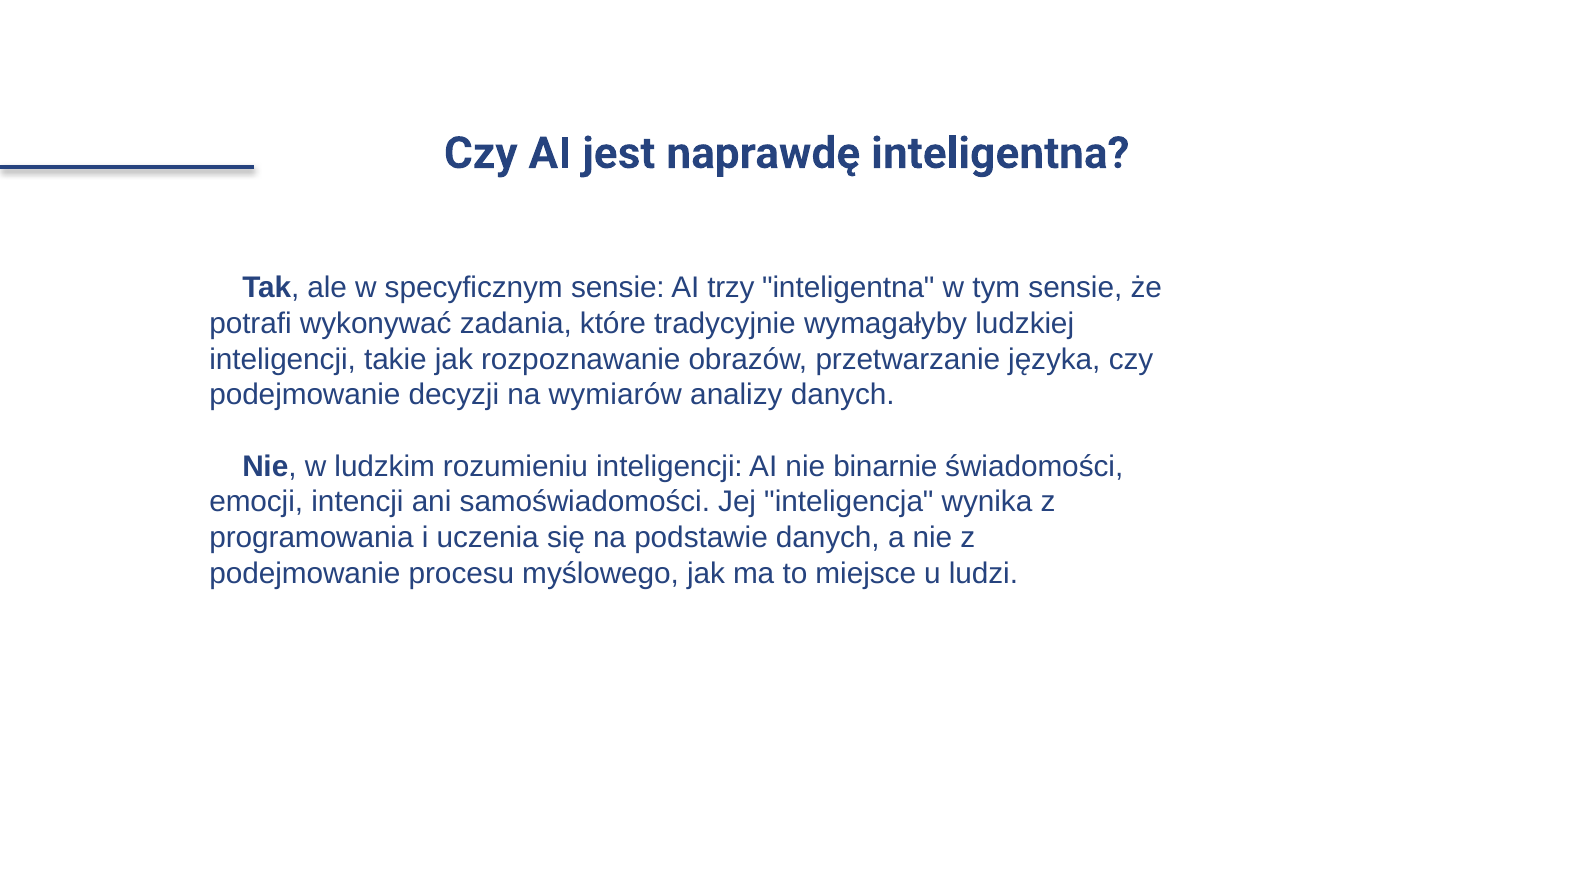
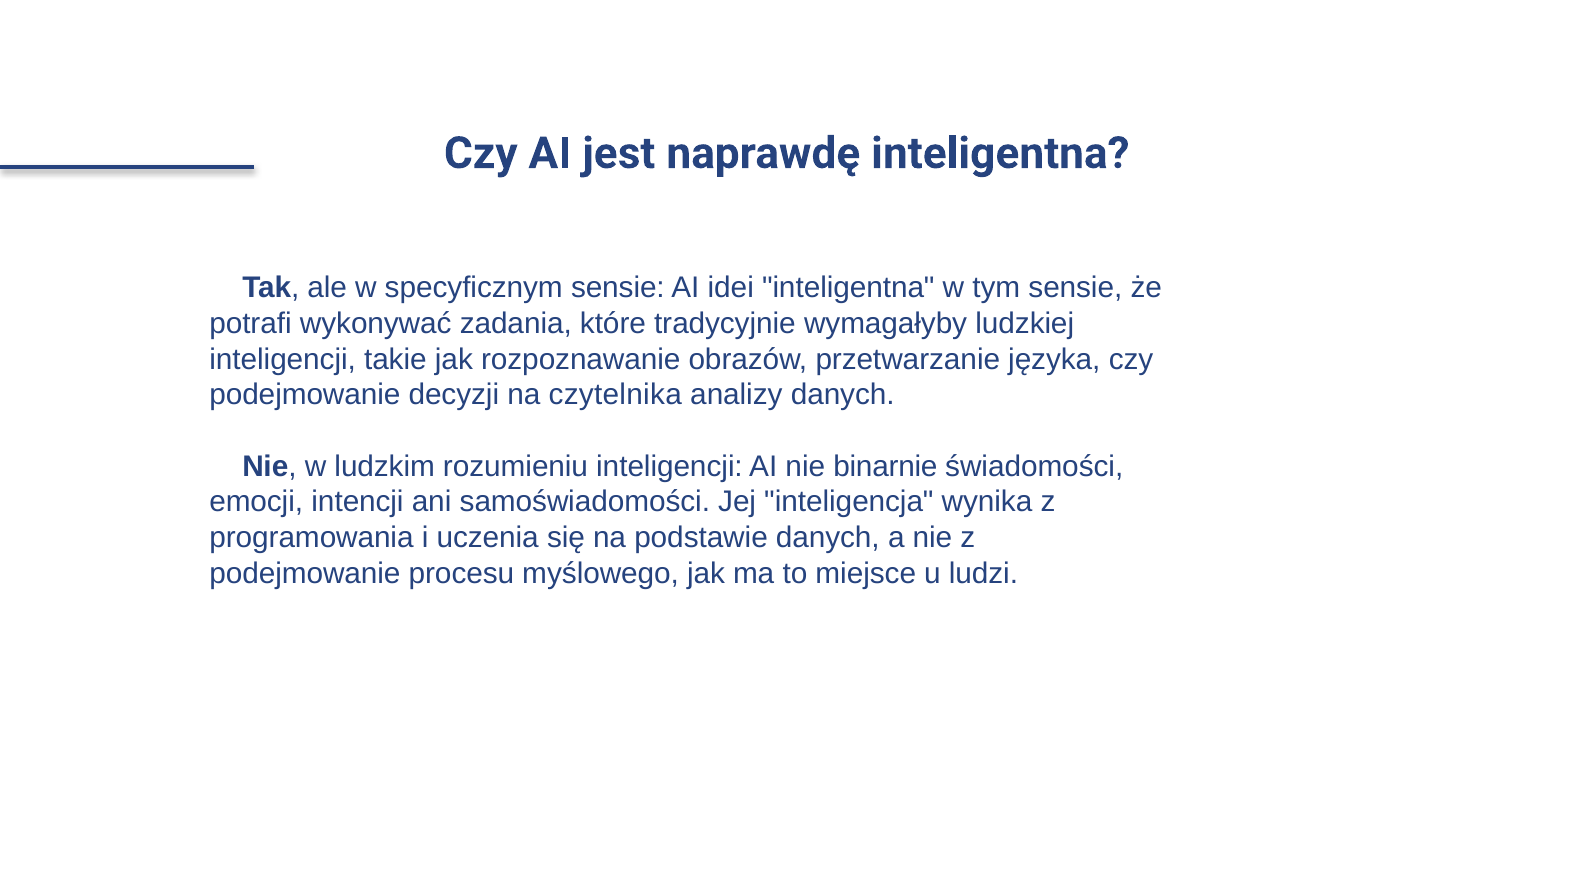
trzy: trzy -> idei (731, 288)
wymiarów: wymiarów -> czytelnika (615, 395)
